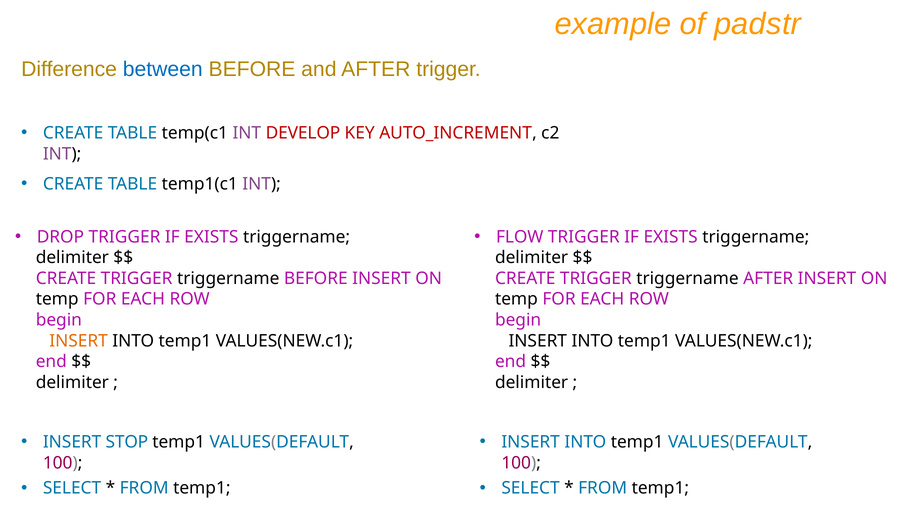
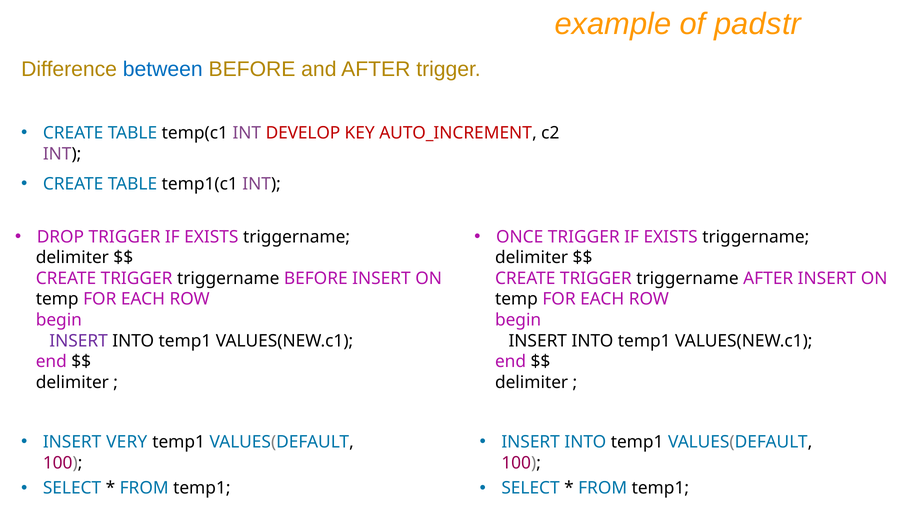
FLOW: FLOW -> ONCE (520, 237)
INSERT colour: orange -> purple (79, 341)
STOP: STOP -> VERY (127, 442)
